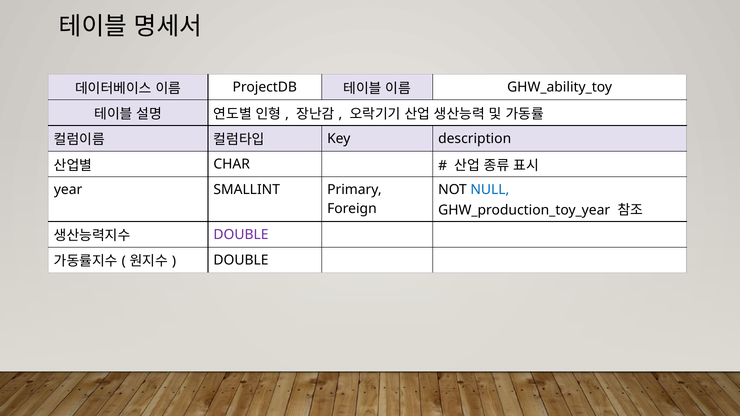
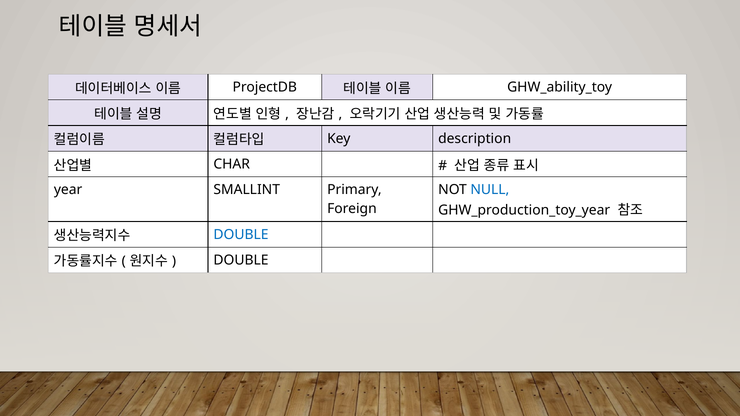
DOUBLE colour: purple -> blue (241, 235)
